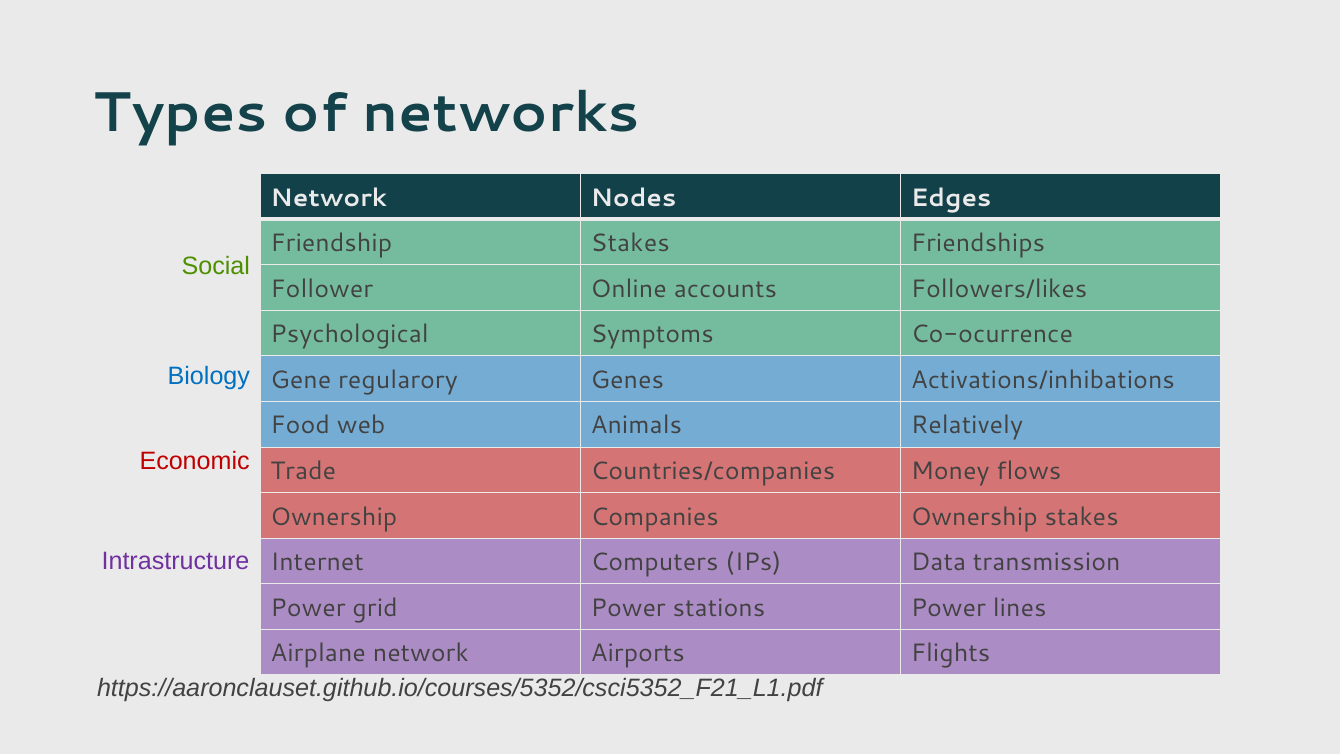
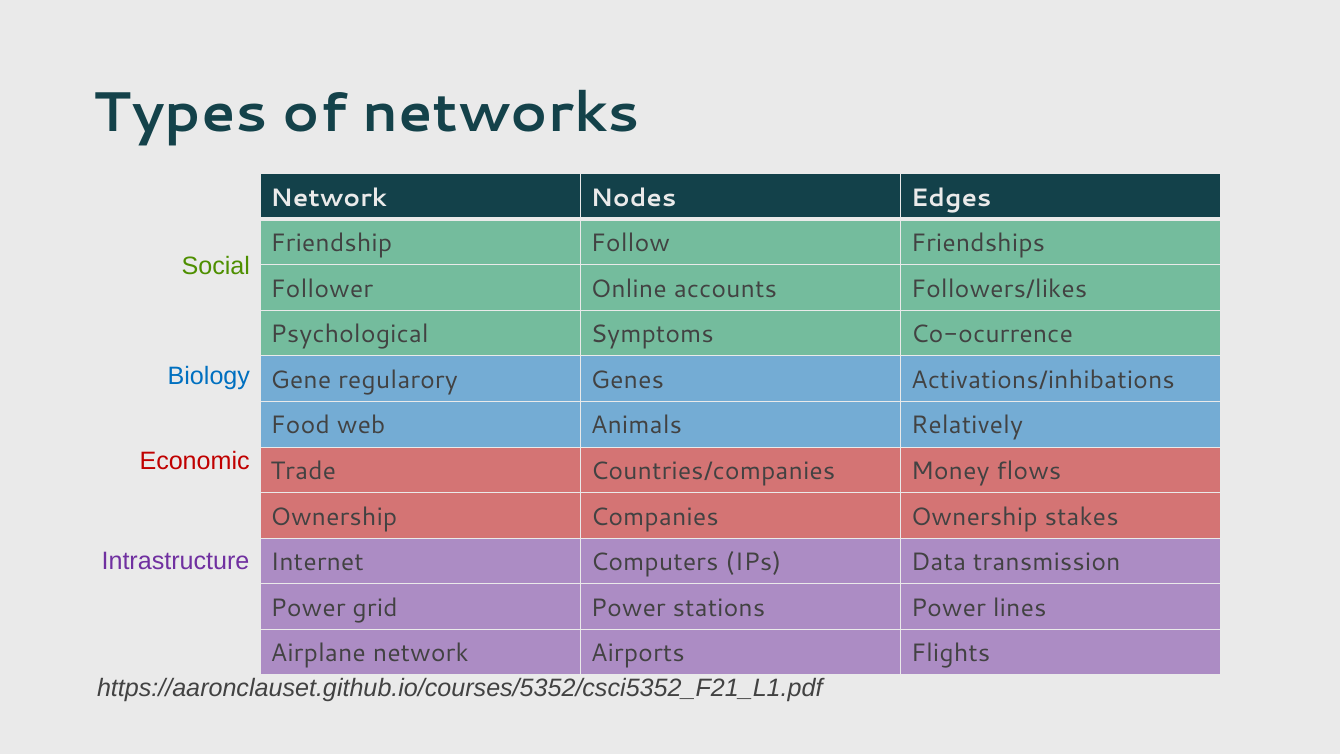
Friendship Stakes: Stakes -> Follow (630, 243)
